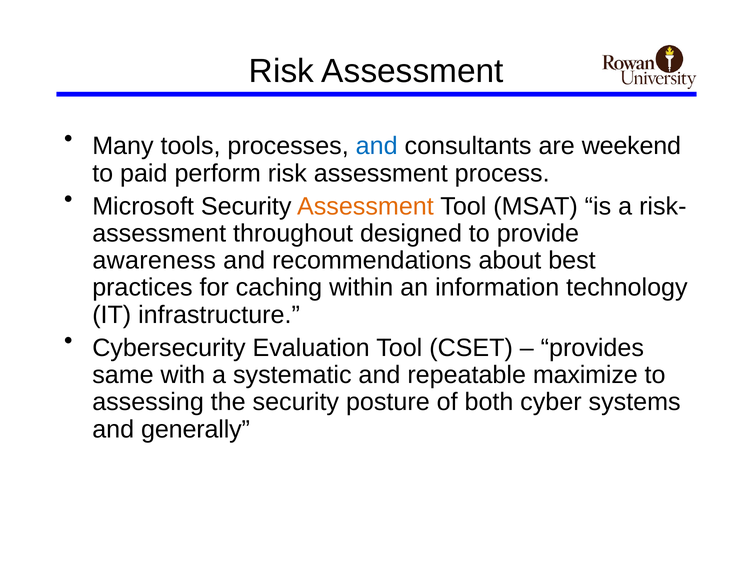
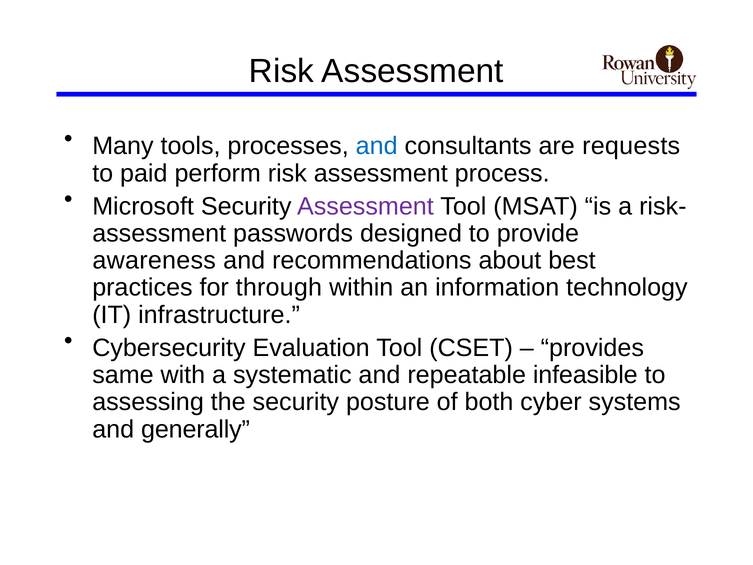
weekend: weekend -> requests (631, 146)
Assessment colour: orange -> purple (365, 206)
throughout: throughout -> passwords (293, 233)
caching: caching -> through (279, 288)
maximize: maximize -> infeasible (585, 375)
